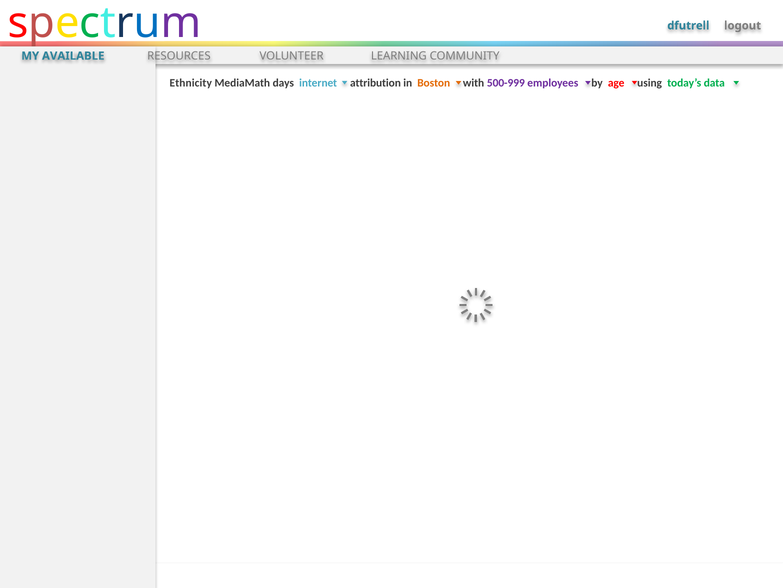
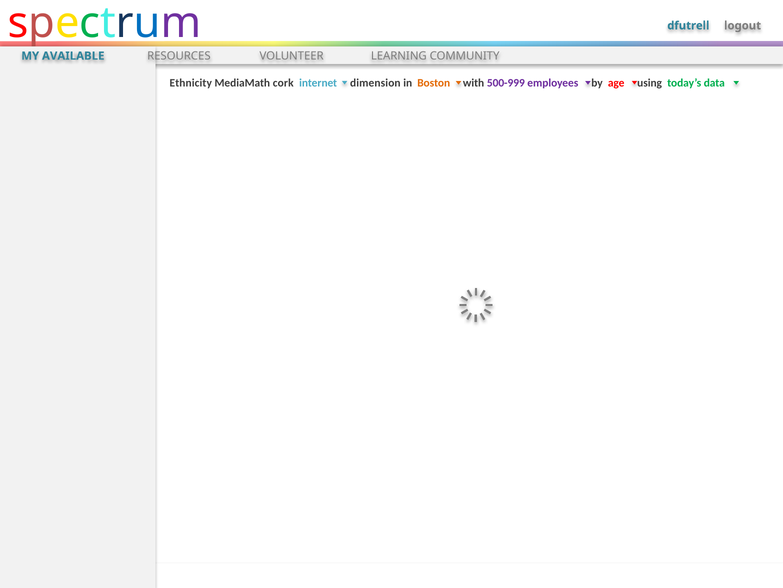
days: days -> cork (283, 83)
attribution: attribution -> dimension (375, 83)
